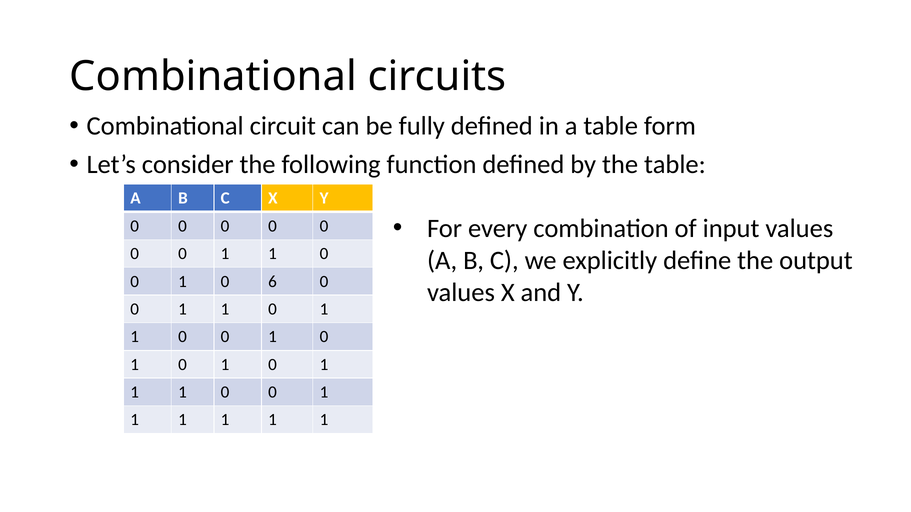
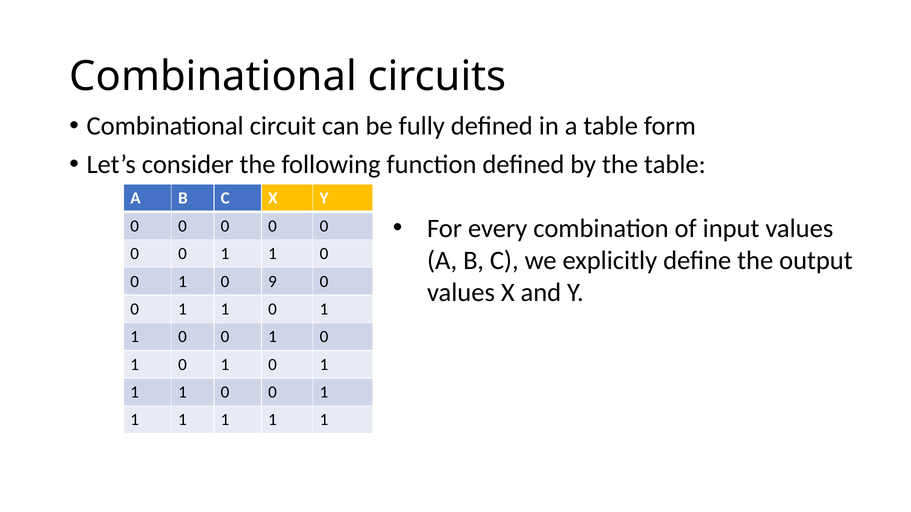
6: 6 -> 9 (273, 282)
